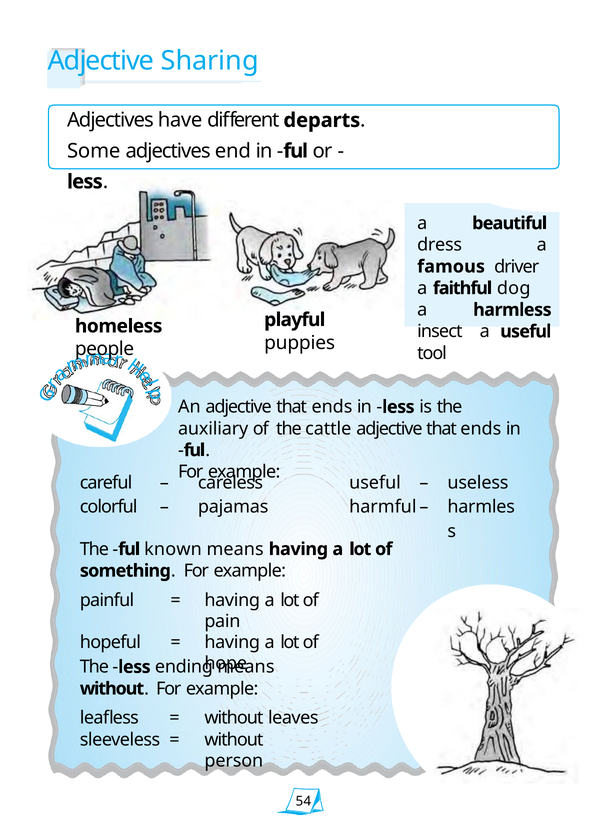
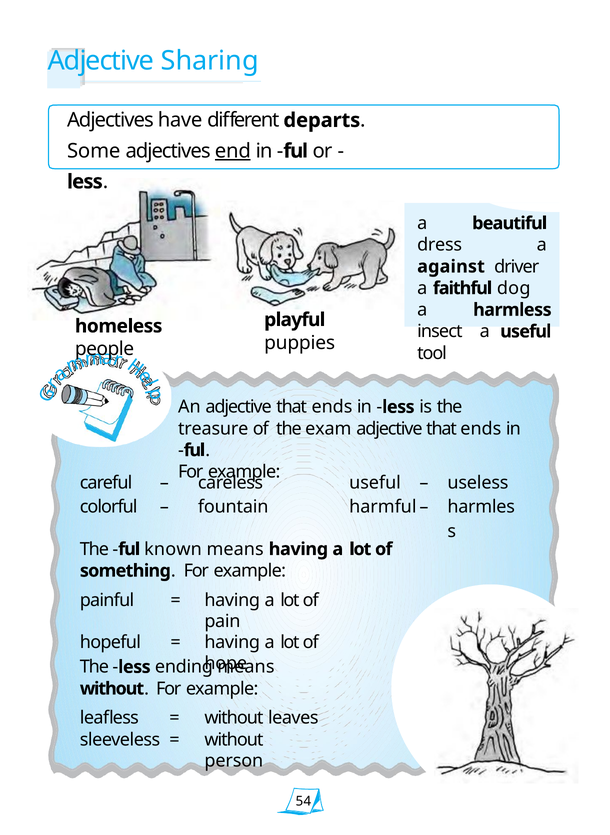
end underline: none -> present (233, 151)
famous: famous -> against (451, 267)
auxiliary: auxiliary -> treasure (213, 429)
cattle: cattle -> exam (328, 429)
pajamas: pajamas -> fountain (233, 507)
